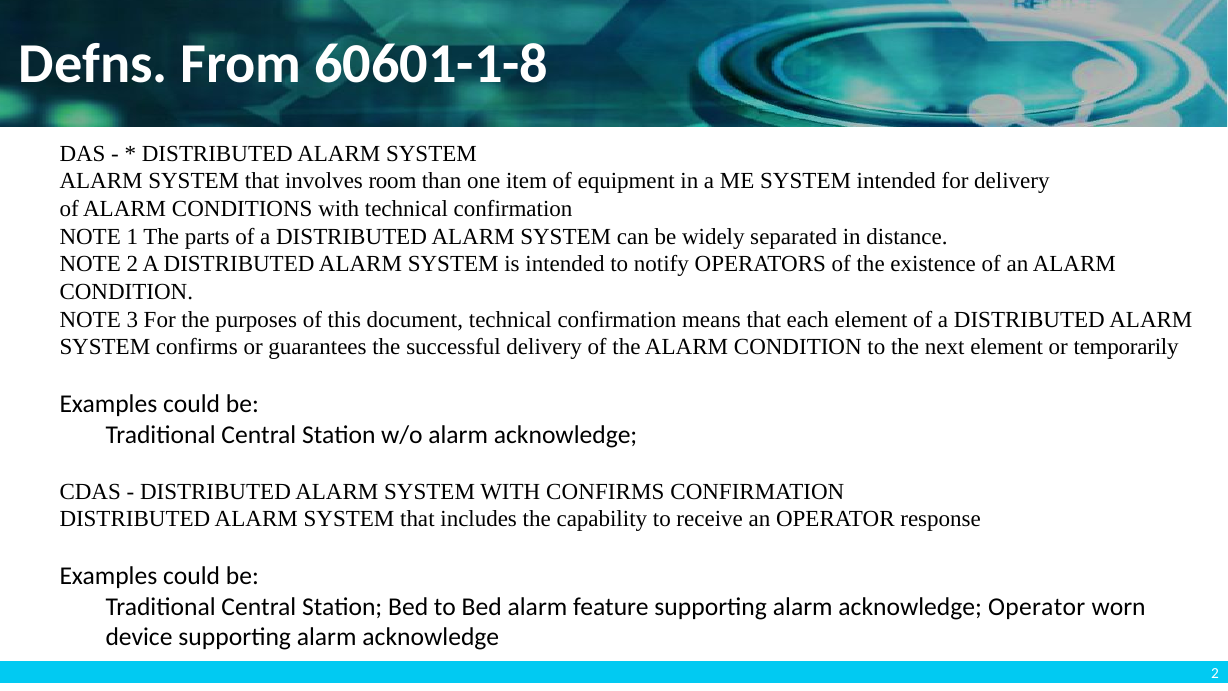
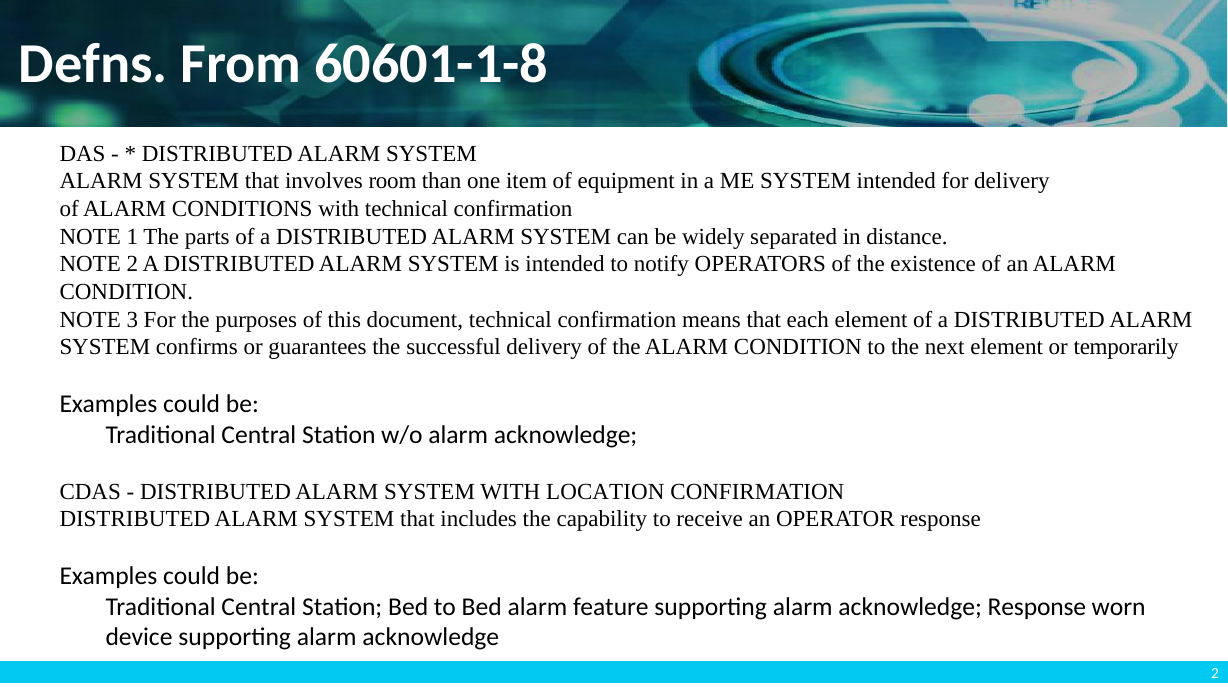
WITH CONFIRMS: CONFIRMS -> LOCATION (605, 491)
acknowledge Operator: Operator -> Response (1037, 607)
